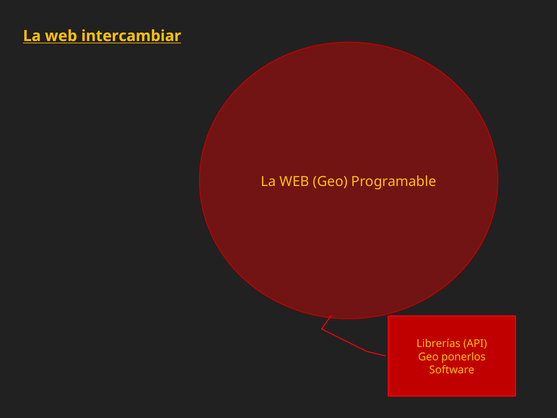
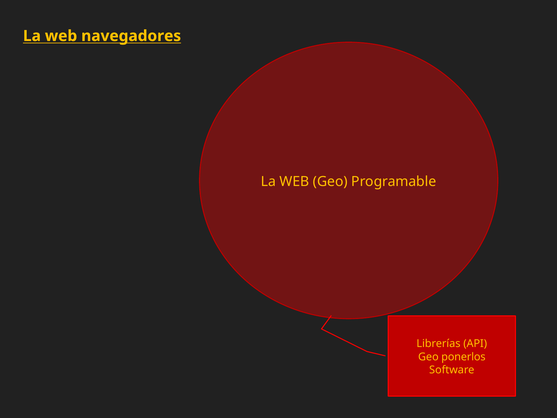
intercambiar: intercambiar -> navegadores (131, 36)
